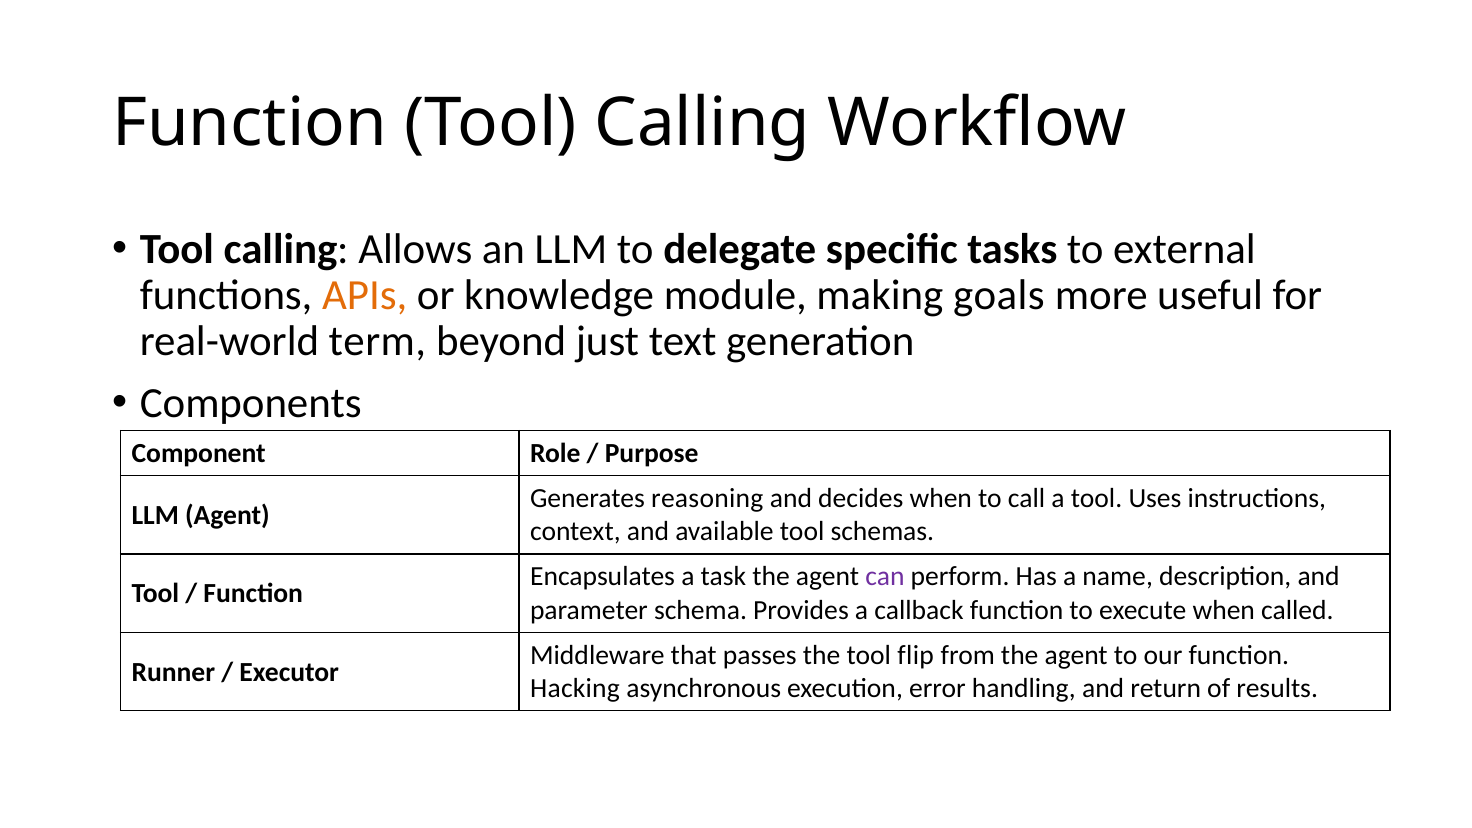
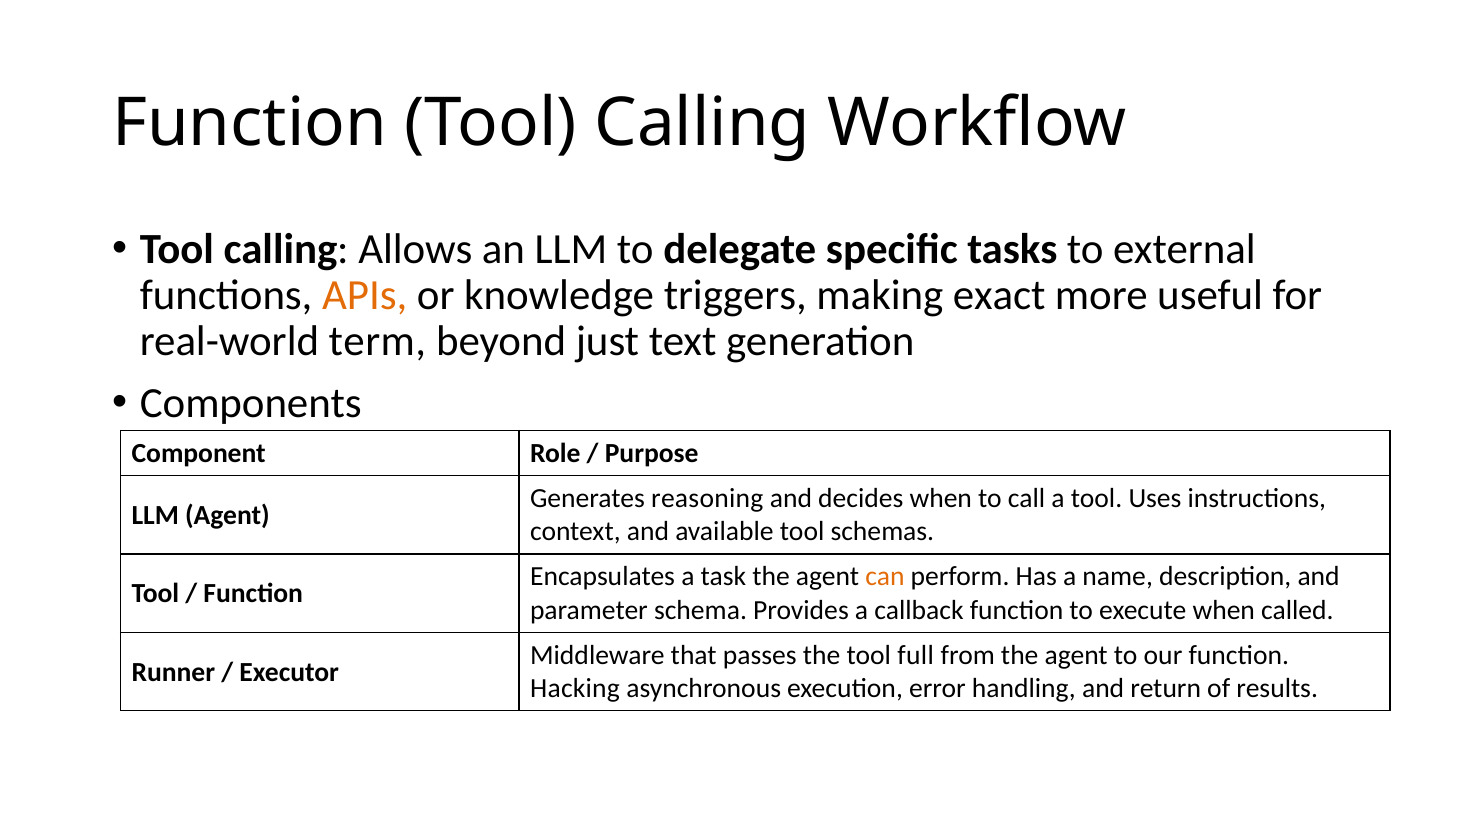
module: module -> triggers (735, 295)
goals: goals -> exact (999, 295)
can colour: purple -> orange (885, 577)
flip: flip -> full (916, 655)
